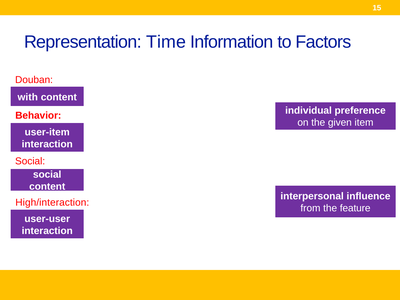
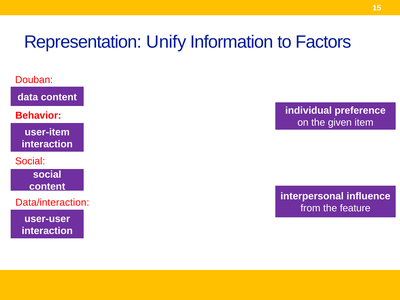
Time: Time -> Unify (166, 42)
with: with -> data (28, 97)
High/interaction: High/interaction -> Data/interaction (52, 203)
